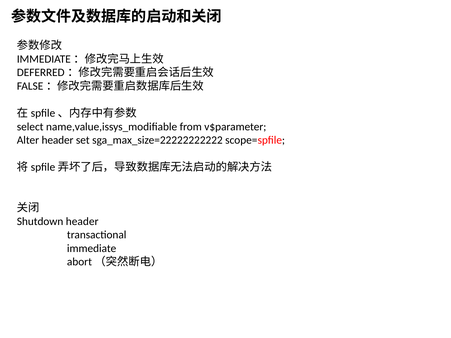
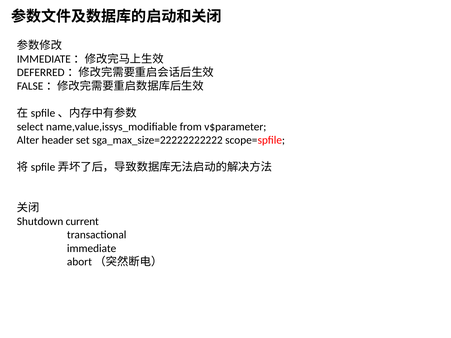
Shutdown header: header -> current (82, 221)
